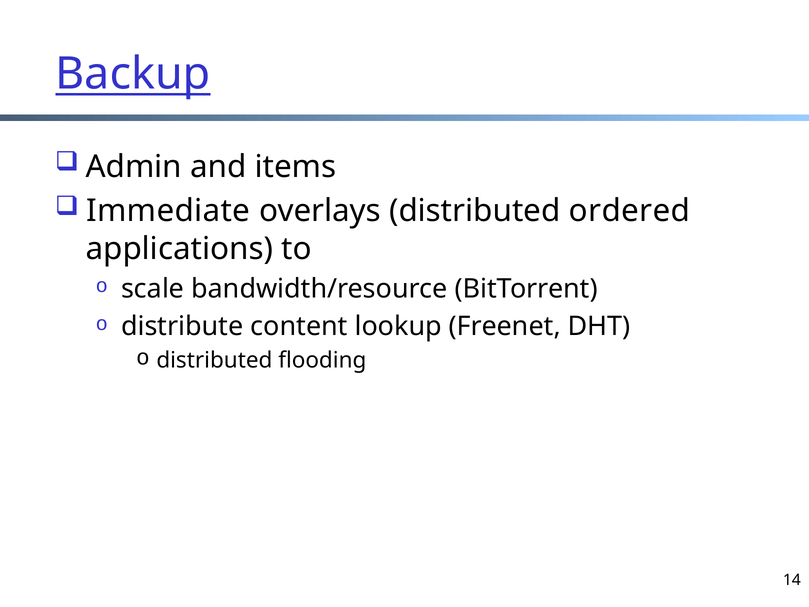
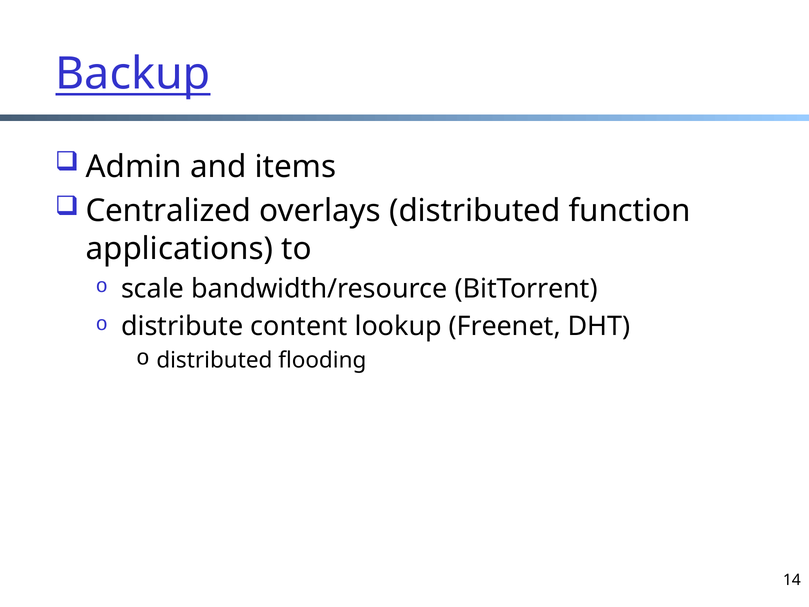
Immediate: Immediate -> Centralized (168, 211)
ordered: ordered -> function (630, 211)
